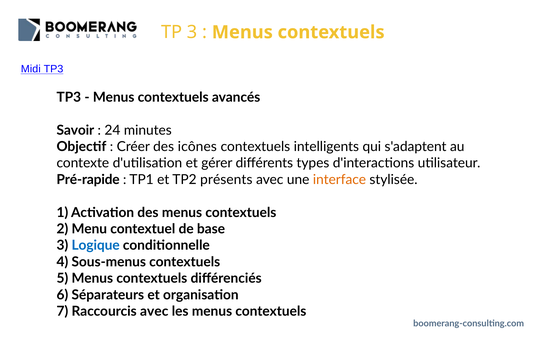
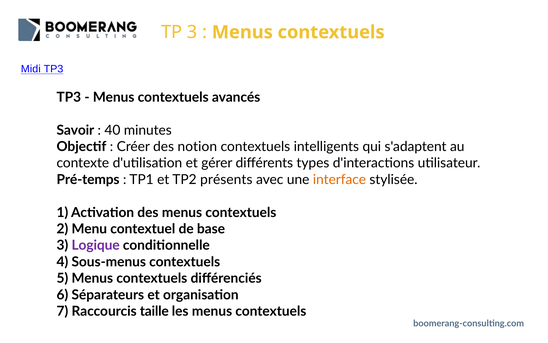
24: 24 -> 40 (112, 130)
icônes: icônes -> notion (197, 146)
Pré-rapide: Pré-rapide -> Pré-temps (88, 179)
Logique colour: blue -> purple (96, 245)
Raccourcis avec: avec -> taille (154, 311)
